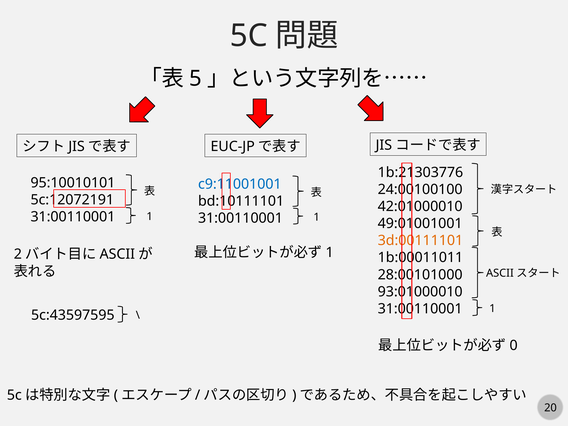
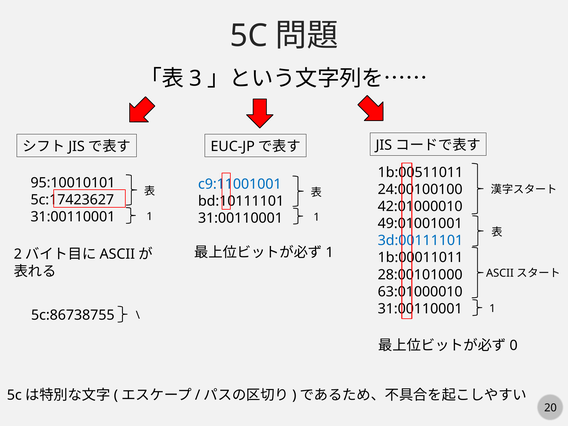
5: 5 -> 3 (195, 78)
1b:21303776: 1b:21303776 -> 1b:00511011 (420, 172)
5c:12072191: 5c:12072191 -> 5c:17423627 (72, 200)
3d:00111101 colour: orange -> blue (420, 241)
93:01000010: 93:01000010 -> 63:01000010 (420, 292)
5c:43597595: 5c:43597595 -> 5c:86738755 (73, 315)
